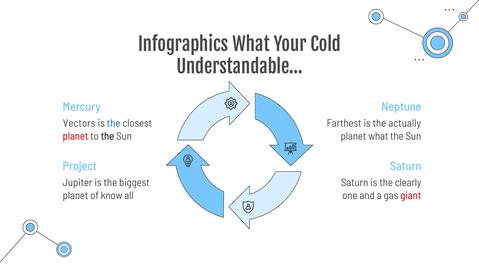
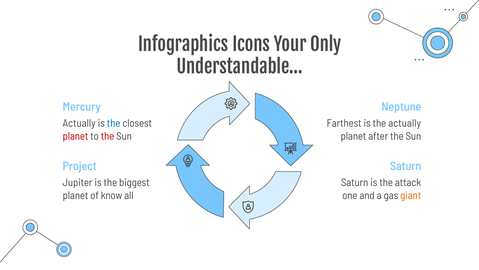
Infographics What: What -> Icons (251, 45)
Cold: Cold -> Only (326, 45)
Vectors: Vectors -> Actually (79, 123)
the colour: black -> red (108, 136)
planet what: what -> after (378, 136)
clearly: clearly -> attack (408, 182)
giant colour: red -> orange (411, 195)
